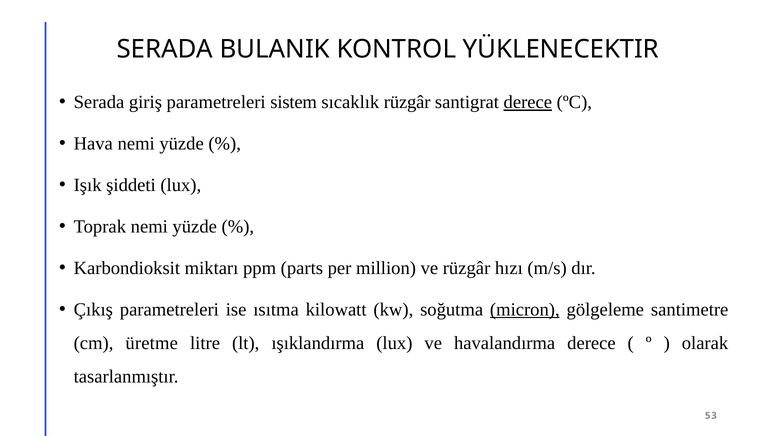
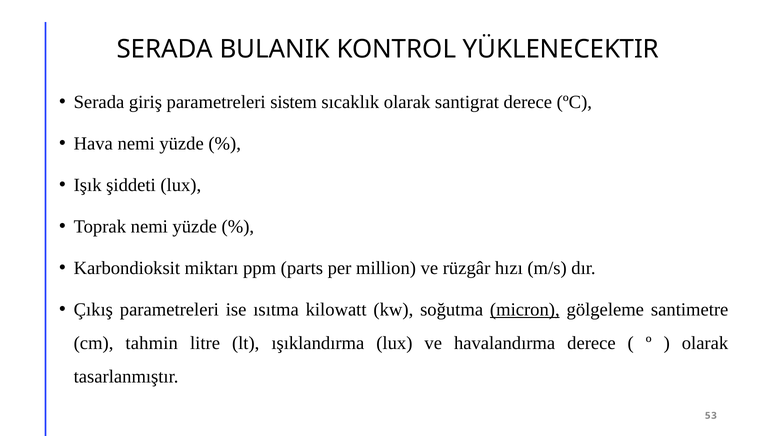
sıcaklık rüzgâr: rüzgâr -> olarak (407, 102)
derece underline: present -> none (528, 102)
üretme: üretme -> tahmin (152, 343)
